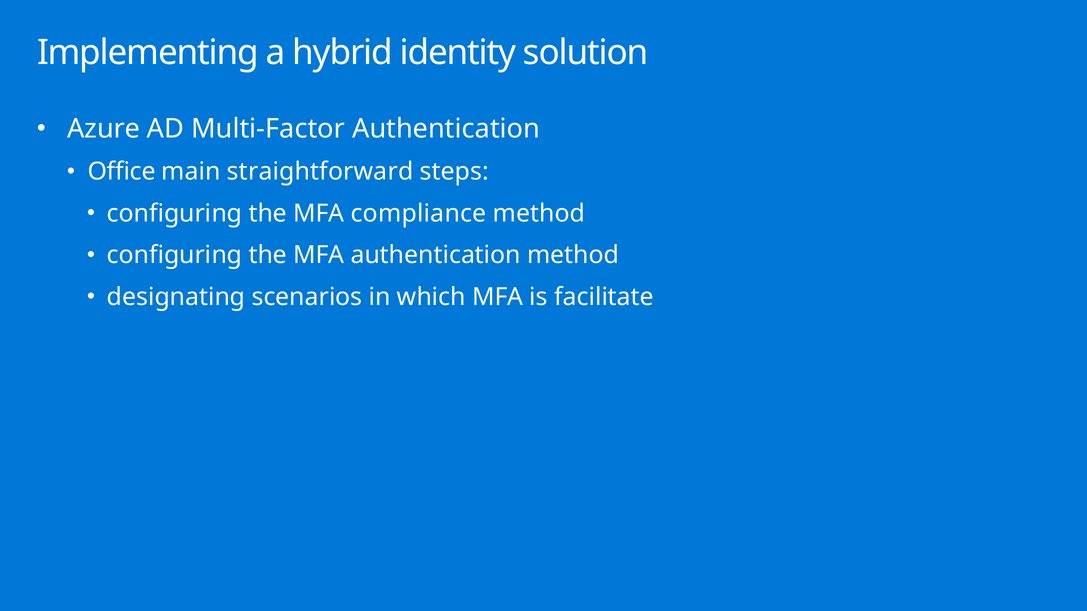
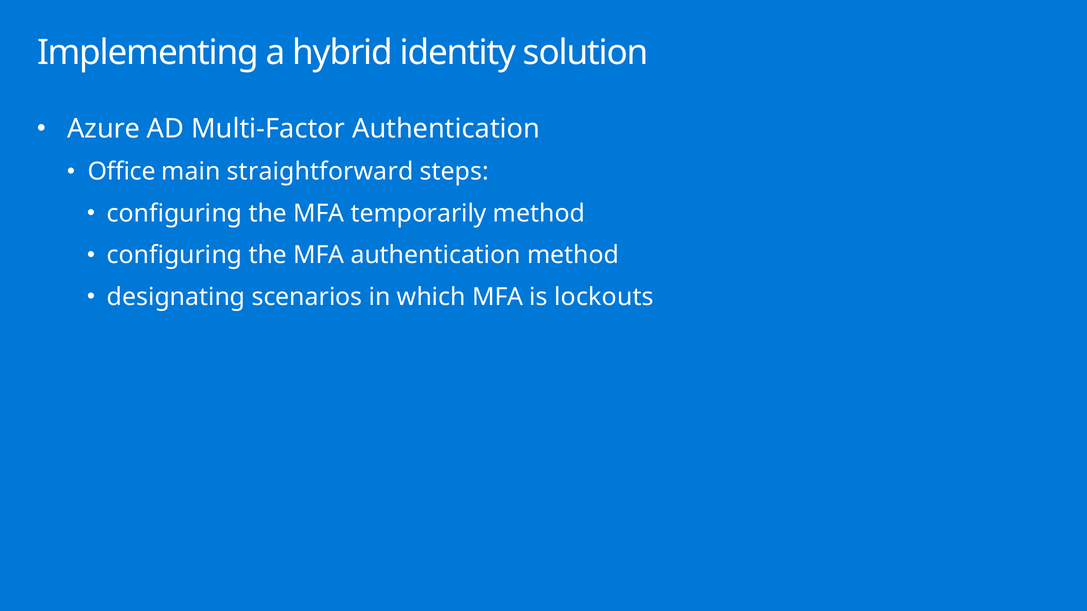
compliance: compliance -> temporarily (419, 214)
facilitate: facilitate -> lockouts (604, 297)
